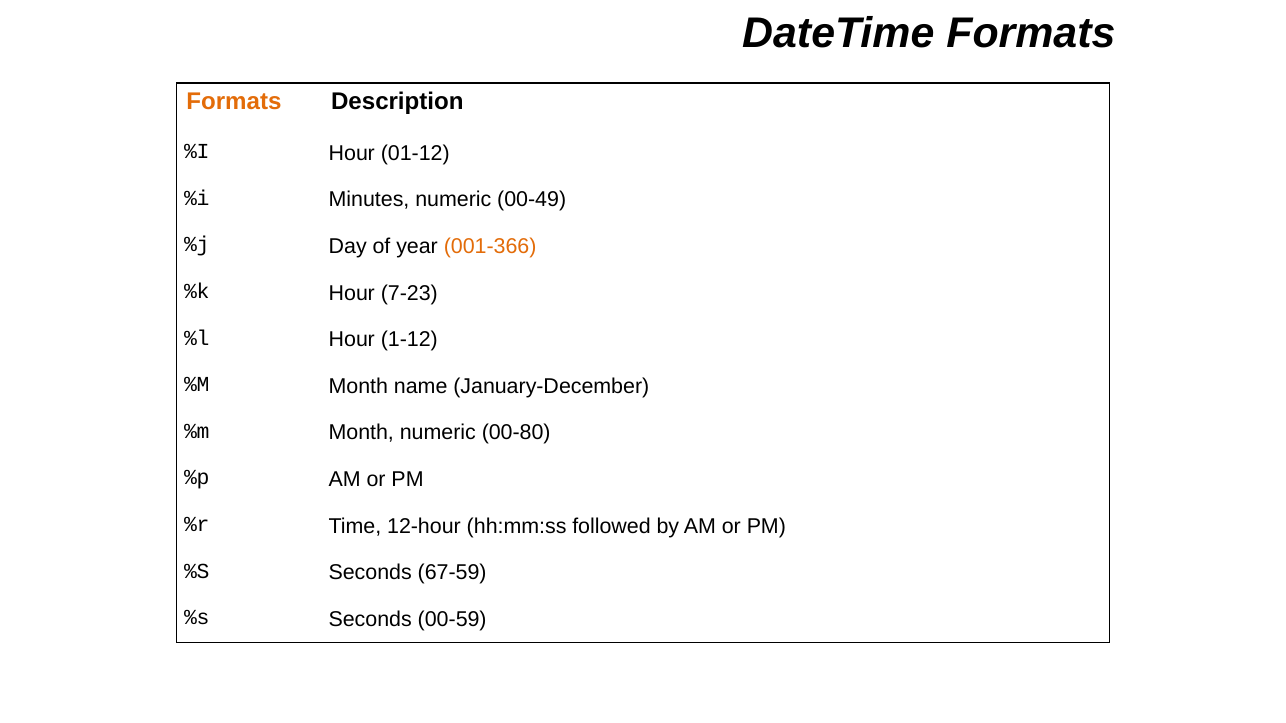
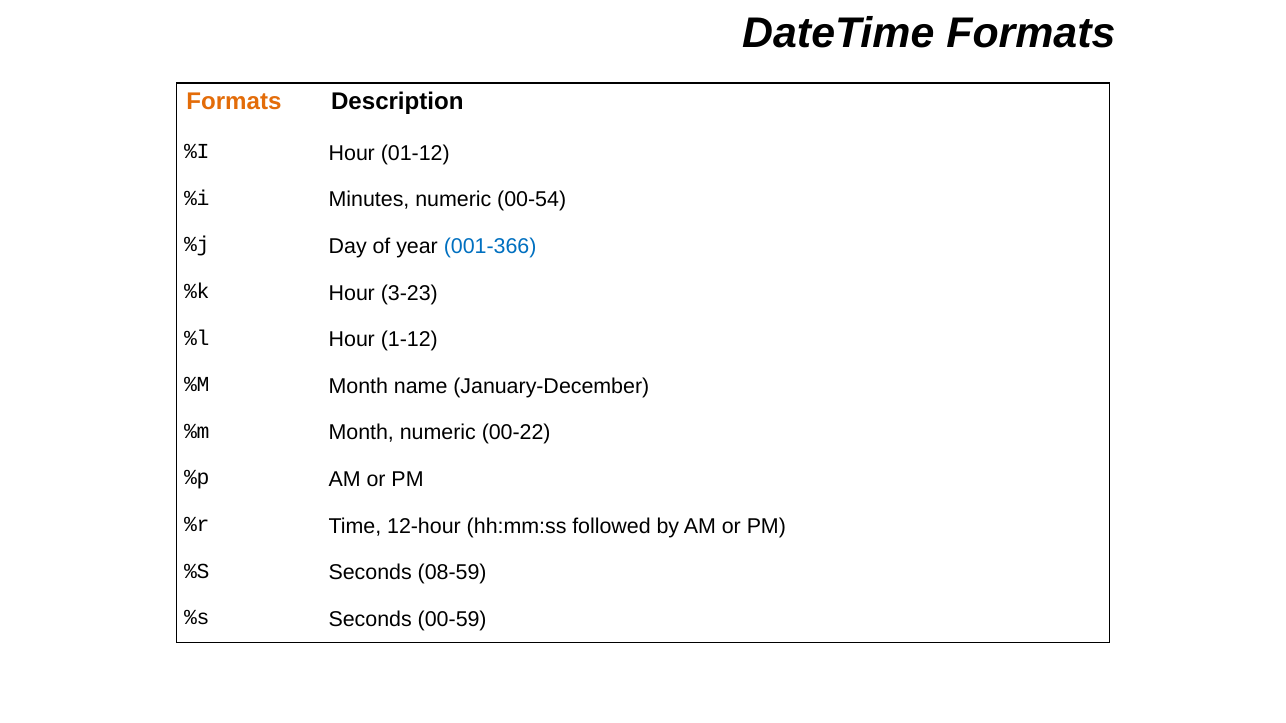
00-49: 00-49 -> 00-54 (532, 200)
001-366 colour: orange -> blue (490, 247)
7-23: 7-23 -> 3-23 (409, 293)
00-80: 00-80 -> 00-22 (516, 433)
67-59: 67-59 -> 08-59 (452, 573)
